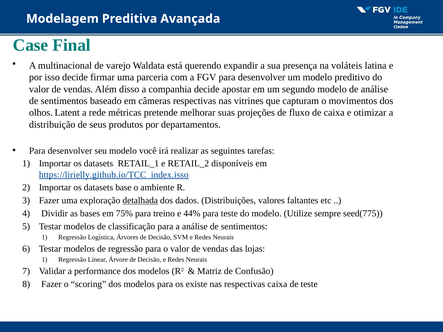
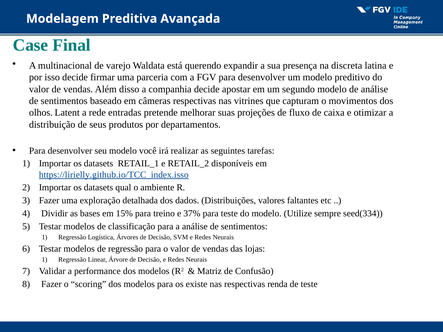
voláteis: voláteis -> discreta (347, 66)
métricas: métricas -> entradas (125, 113)
base: base -> qual (123, 188)
detalhada underline: present -> none (140, 201)
75%: 75% -> 15% (124, 214)
44%: 44% -> 37% (192, 214)
seed(775: seed(775 -> seed(334 (363, 214)
respectivas caixa: caixa -> renda (277, 284)
